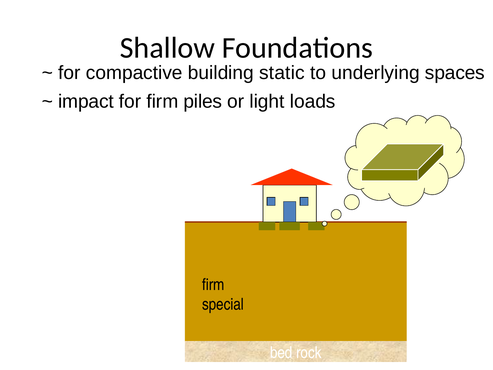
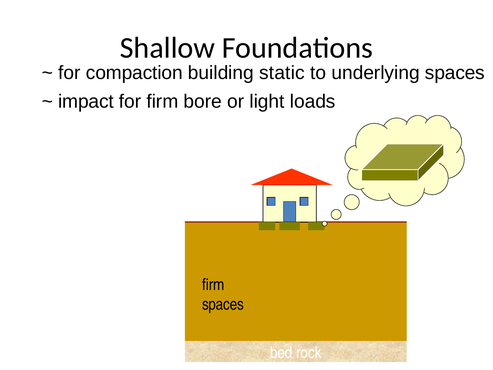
compactive: compactive -> compaction (134, 73)
piles: piles -> bore (203, 102)
special: special -> spaces (223, 304)
